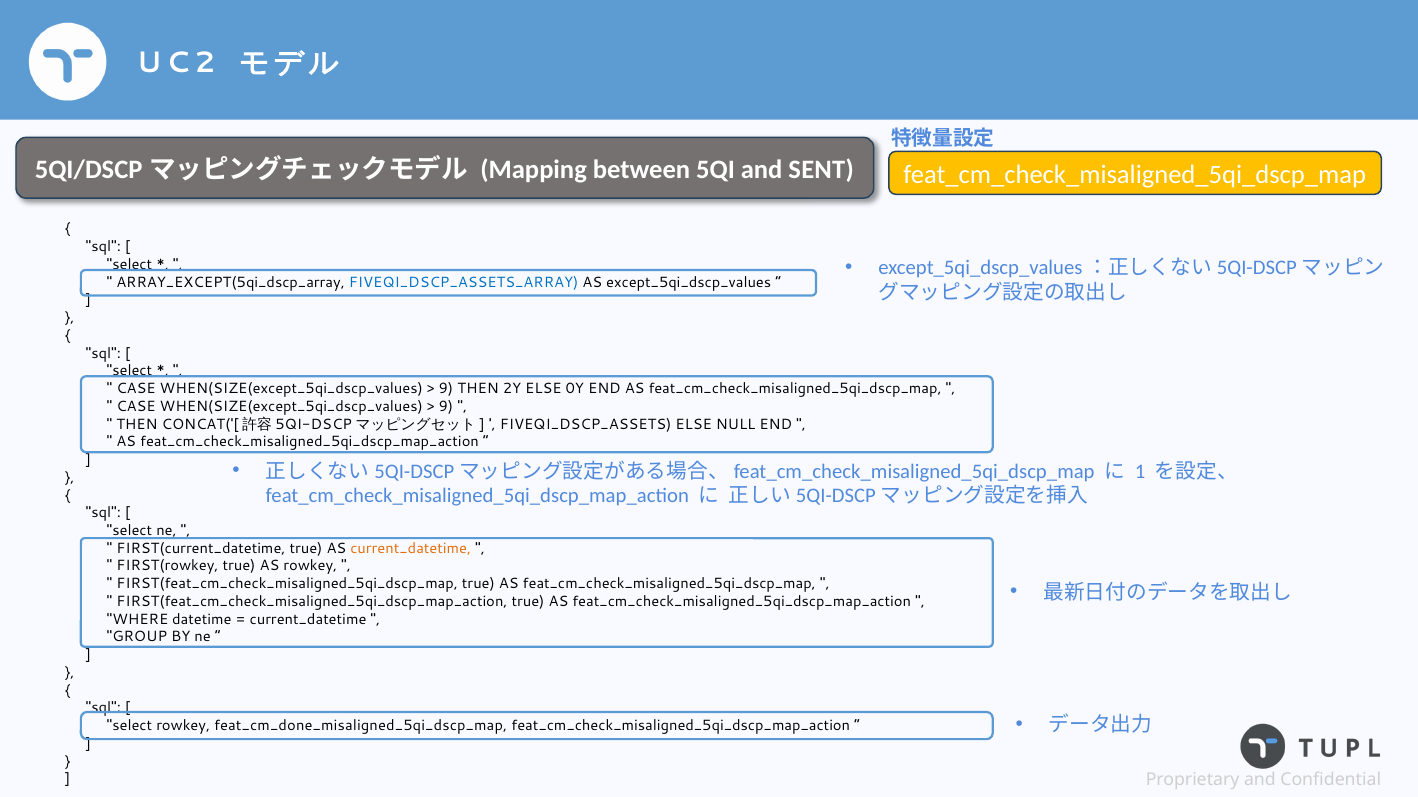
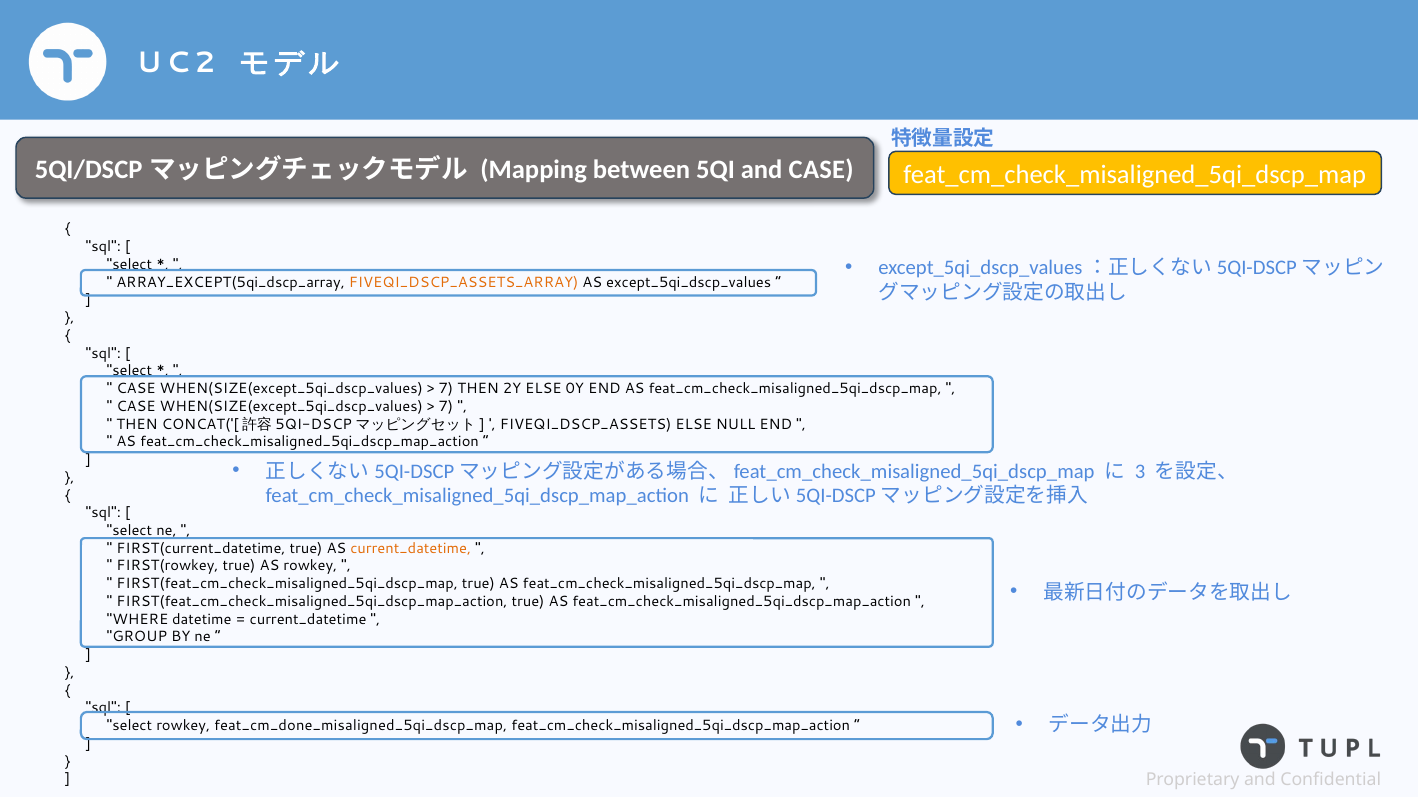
and SENT: SENT -> CASE (821, 170)
FIVEQI_DSCP_ASSETS_ARRAY colour: blue -> orange (464, 283)
9: 9 -> 7 (446, 389)
9: 9 -> 7 (446, 407)
1: 1 -> 3 (1140, 472)
